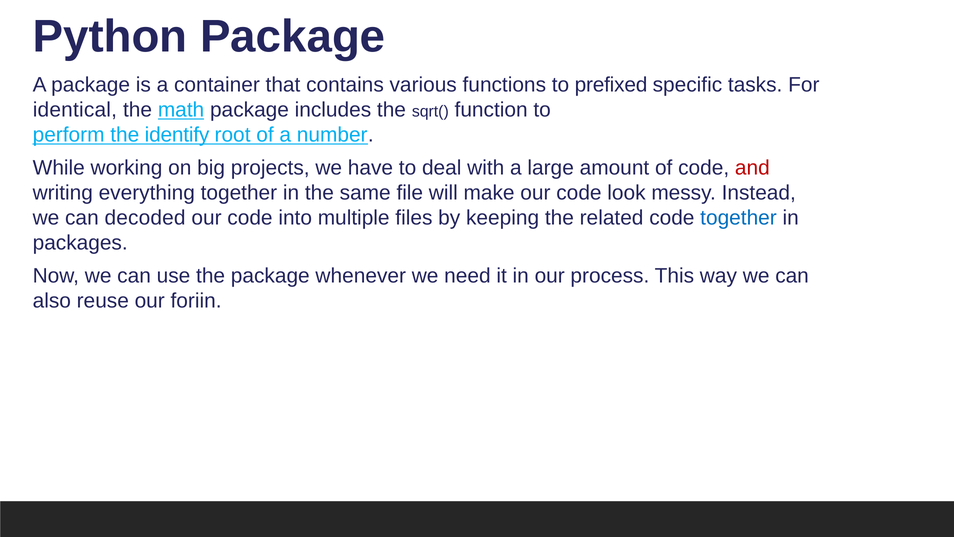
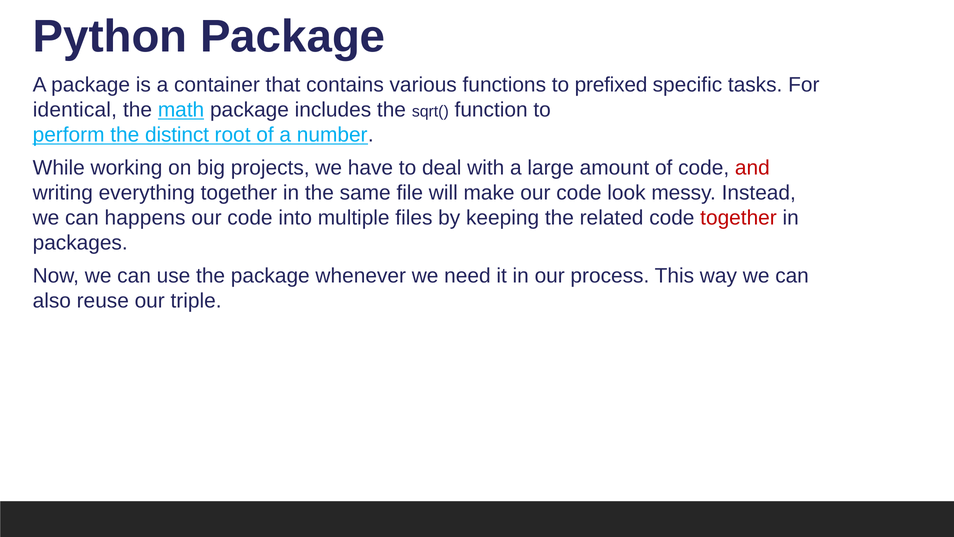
identify: identify -> distinct (177, 135)
decoded: decoded -> happens (145, 218)
together colour: blue -> red (739, 218)
foriin: foriin -> triple (196, 301)
